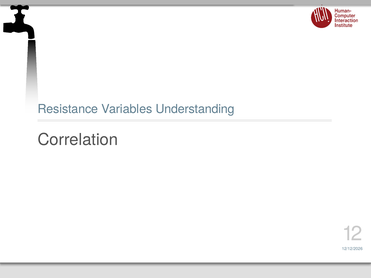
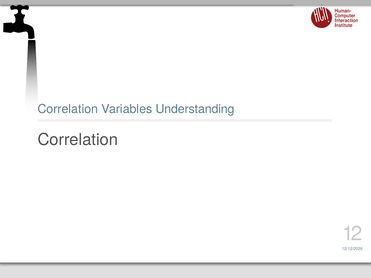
Resistance: Resistance -> Correlation (68, 109)
